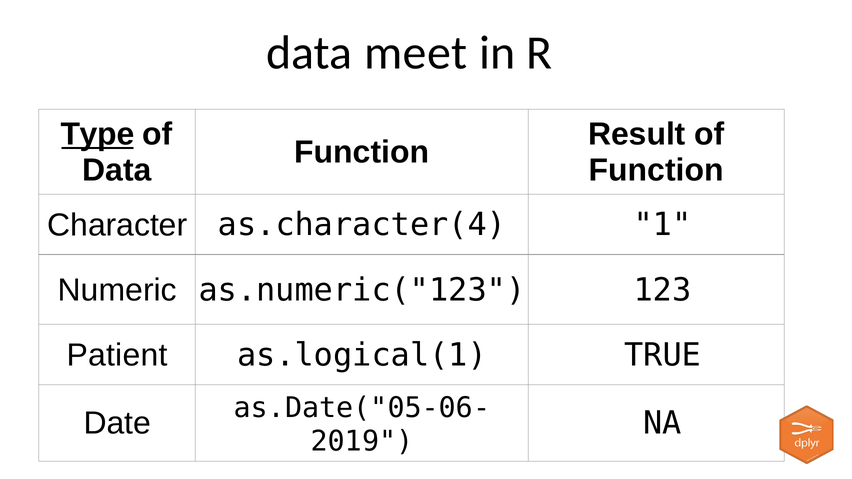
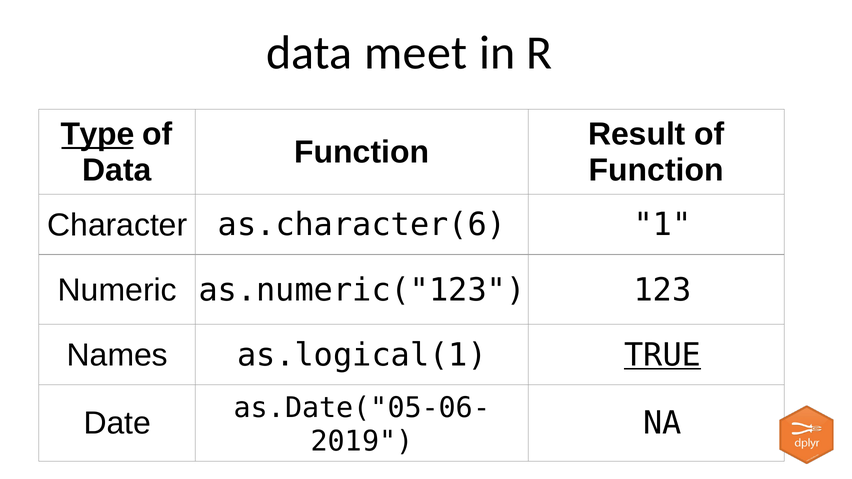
as.character(4: as.character(4 -> as.character(6 (362, 225)
Patient: Patient -> Names (117, 355)
TRUE underline: none -> present (663, 355)
